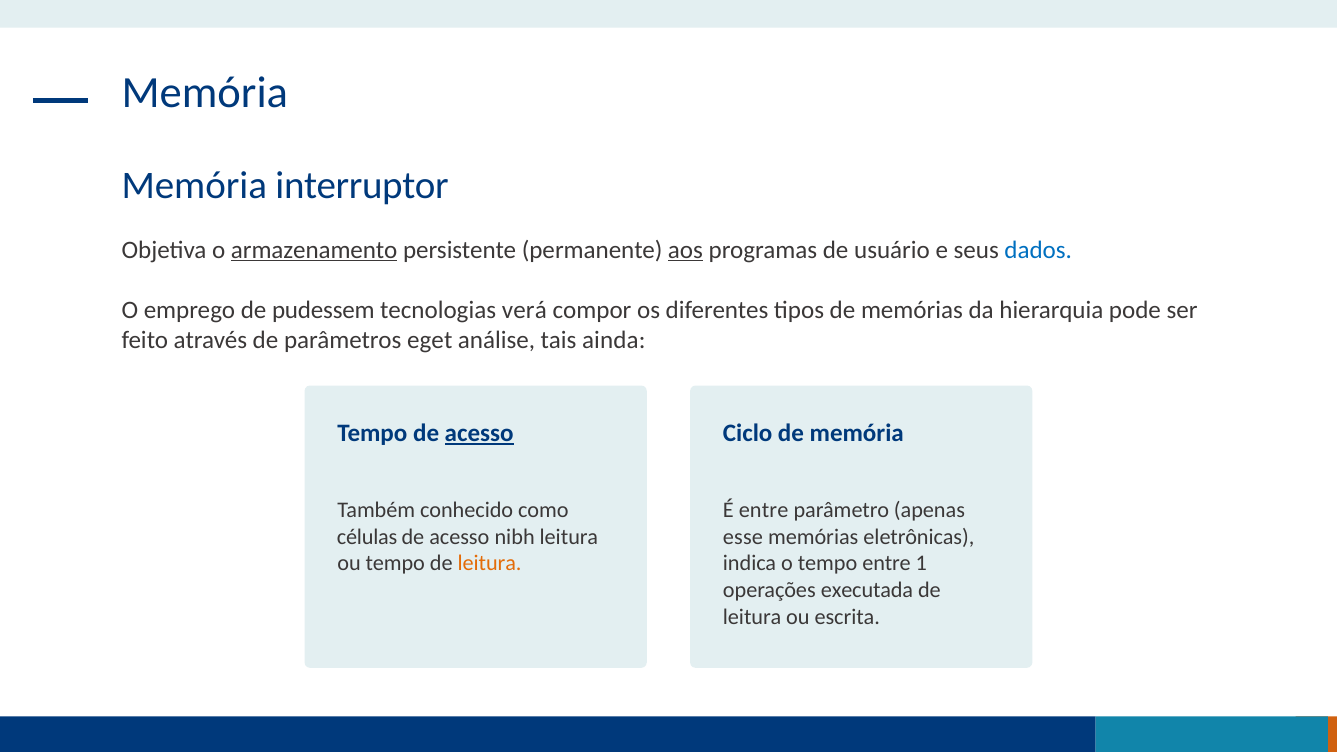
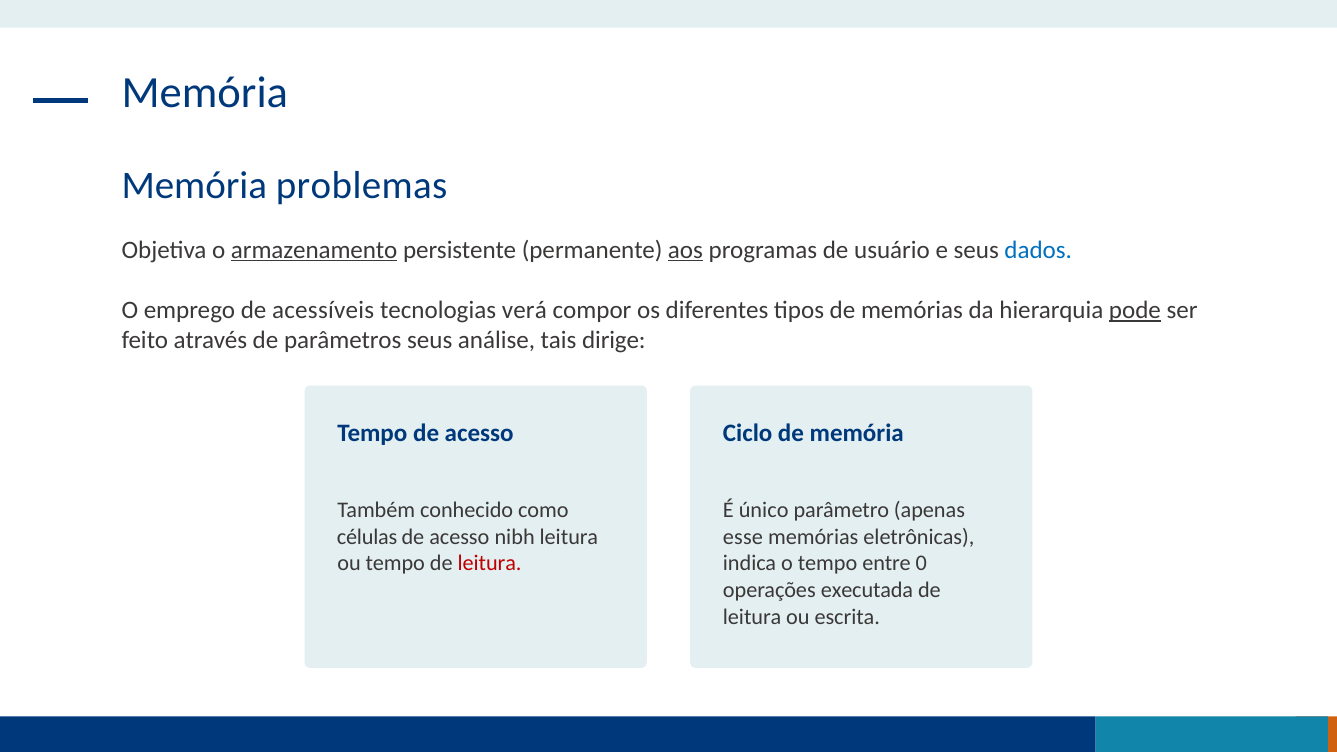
interruptor: interruptor -> problemas (362, 185)
pudessem: pudessem -> acessíveis (323, 310)
pode underline: none -> present (1135, 310)
parâmetros eget: eget -> seus (430, 340)
ainda: ainda -> dirige (614, 340)
acesso underline: present -> none (479, 433)
É entre: entre -> único (764, 510)
leitura colour: orange -> red (490, 563)
1: 1 -> 0 (921, 564)
